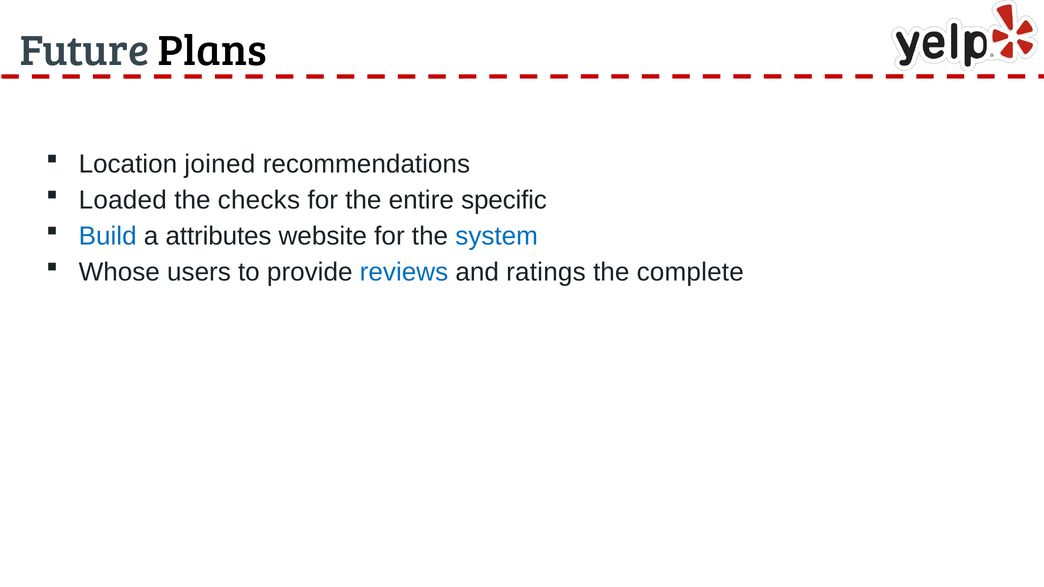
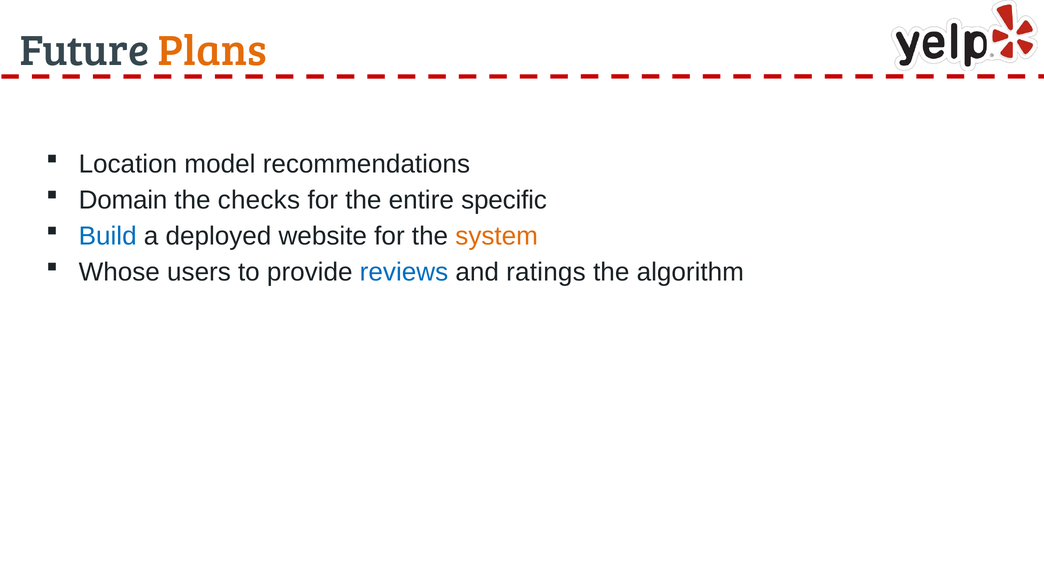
Plans colour: black -> orange (212, 51)
joined: joined -> model (220, 164)
Loaded: Loaded -> Domain (123, 200)
attributes: attributes -> deployed (218, 236)
system colour: blue -> orange (497, 236)
complete: complete -> algorithm (690, 272)
